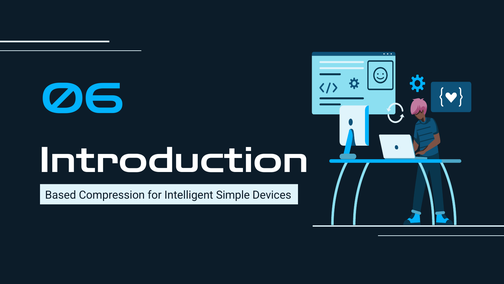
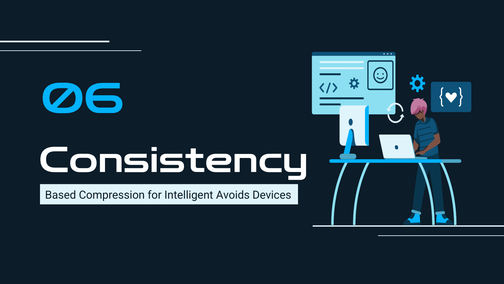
Introduction: Introduction -> Consistency (174, 160)
Simple: Simple -> Avoids (233, 195)
